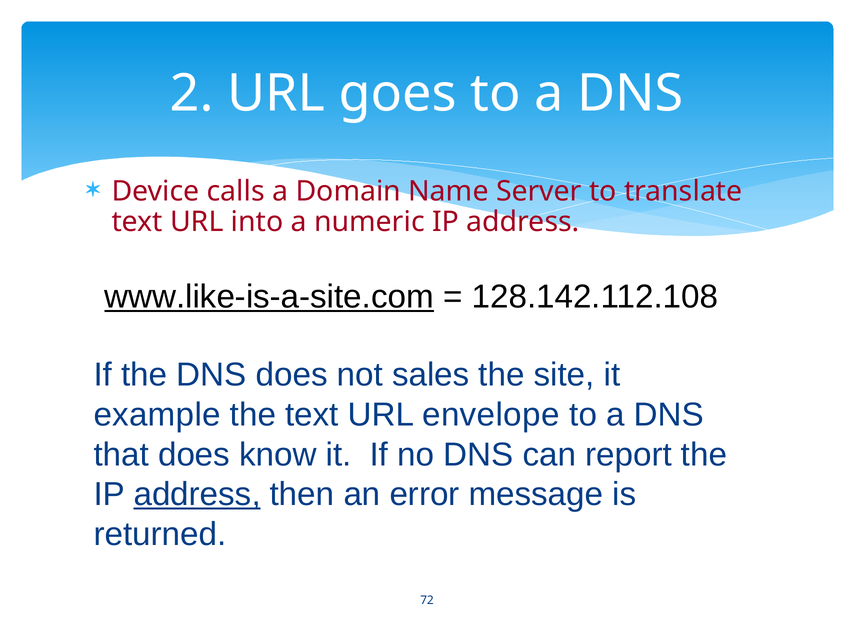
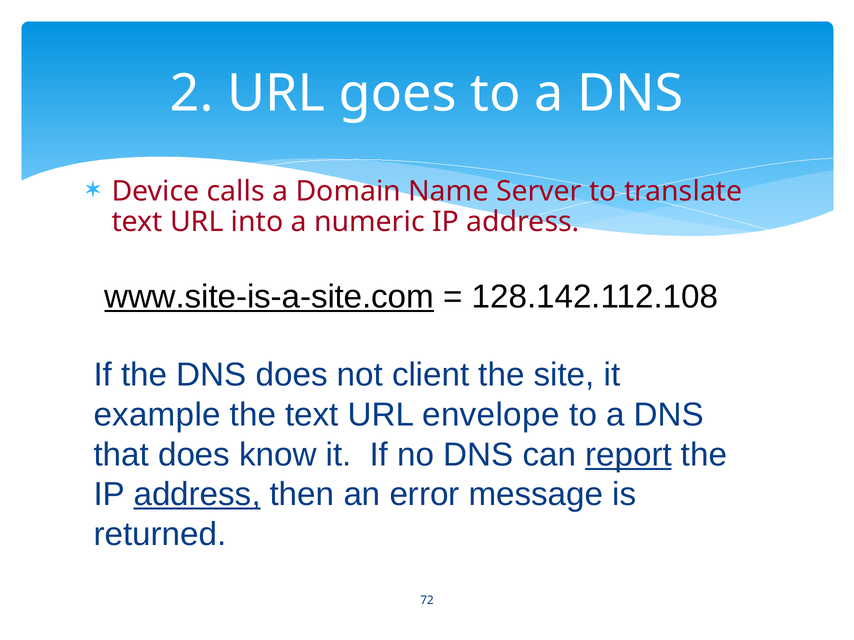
www.like-is-a-site.com: www.like-is-a-site.com -> www.site-is-a-site.com (269, 297)
sales: sales -> client (431, 375)
report underline: none -> present (628, 455)
